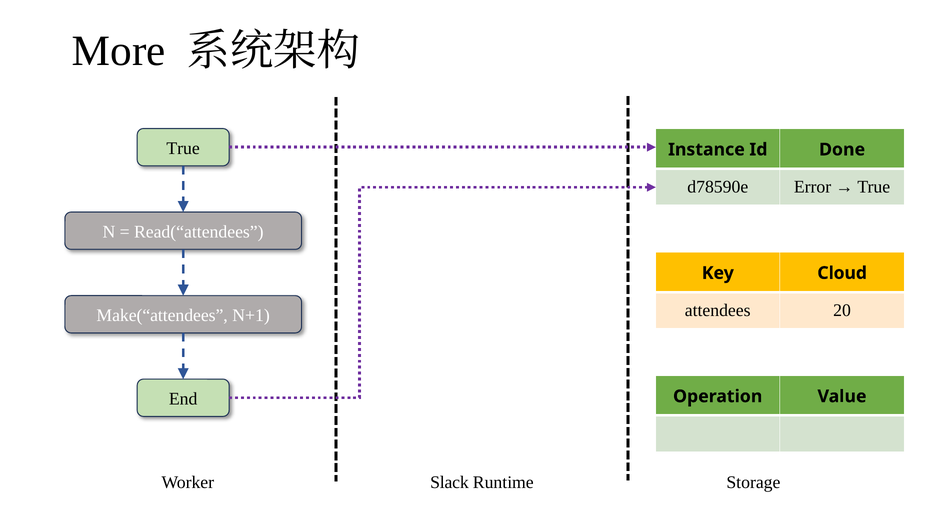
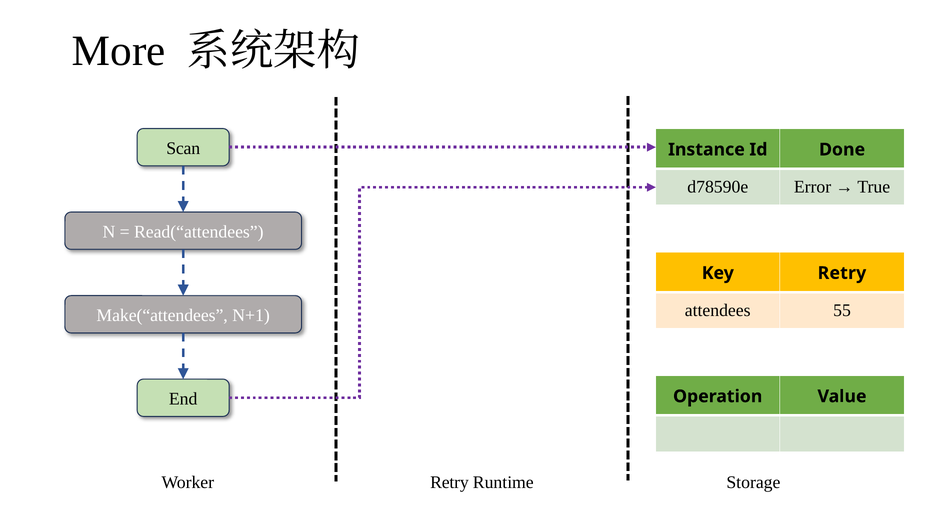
True: True -> Scan (183, 148)
Key Cloud: Cloud -> Retry (842, 273)
20: 20 -> 55 (842, 310)
Worker Slack: Slack -> Retry (449, 483)
